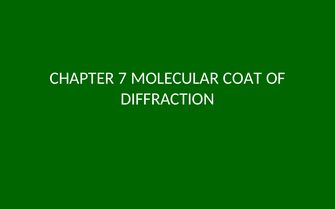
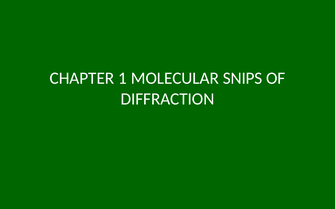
7: 7 -> 1 (123, 78)
COAT: COAT -> SNIPS (243, 78)
